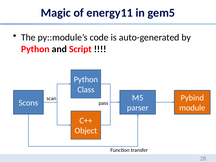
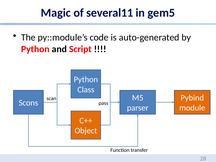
energy11: energy11 -> several11 (110, 13)
